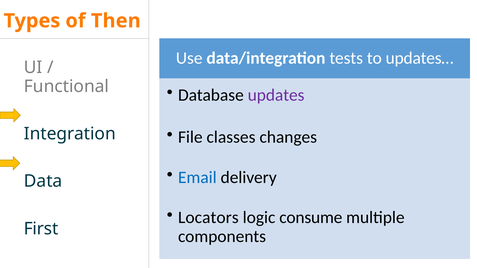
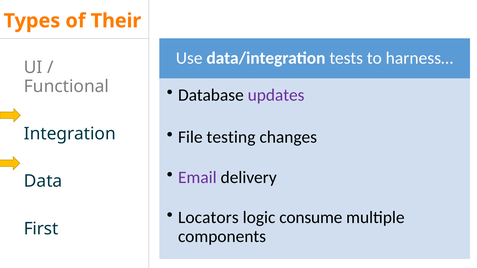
Then: Then -> Their (116, 21)
updates…: updates… -> harness… (419, 58)
classes: classes -> testing (231, 137)
Email colour: blue -> purple (197, 178)
